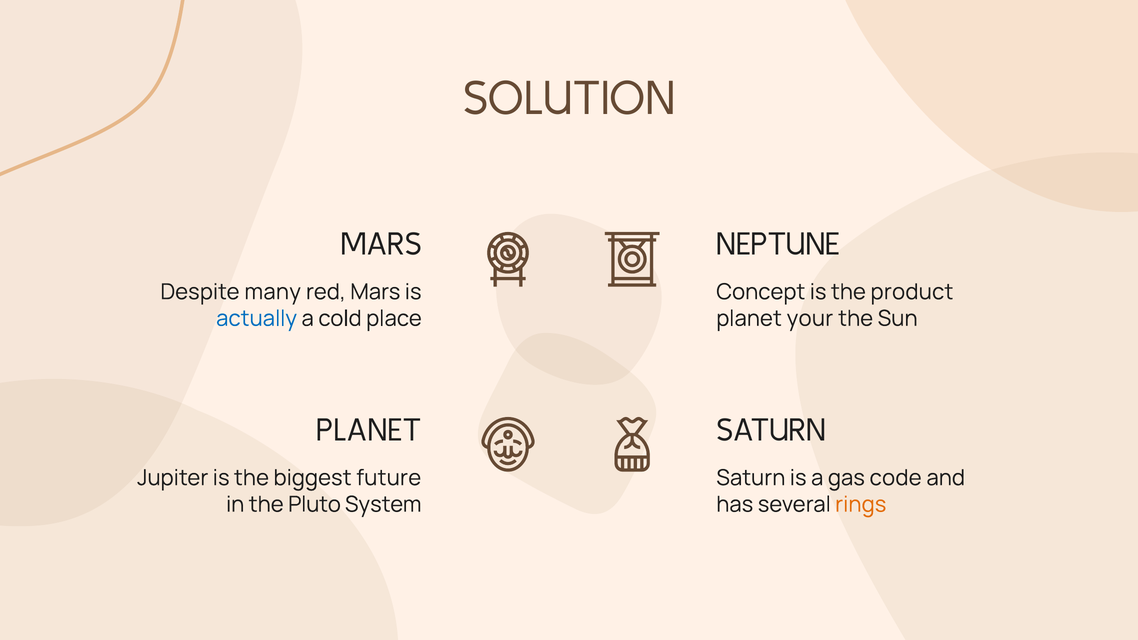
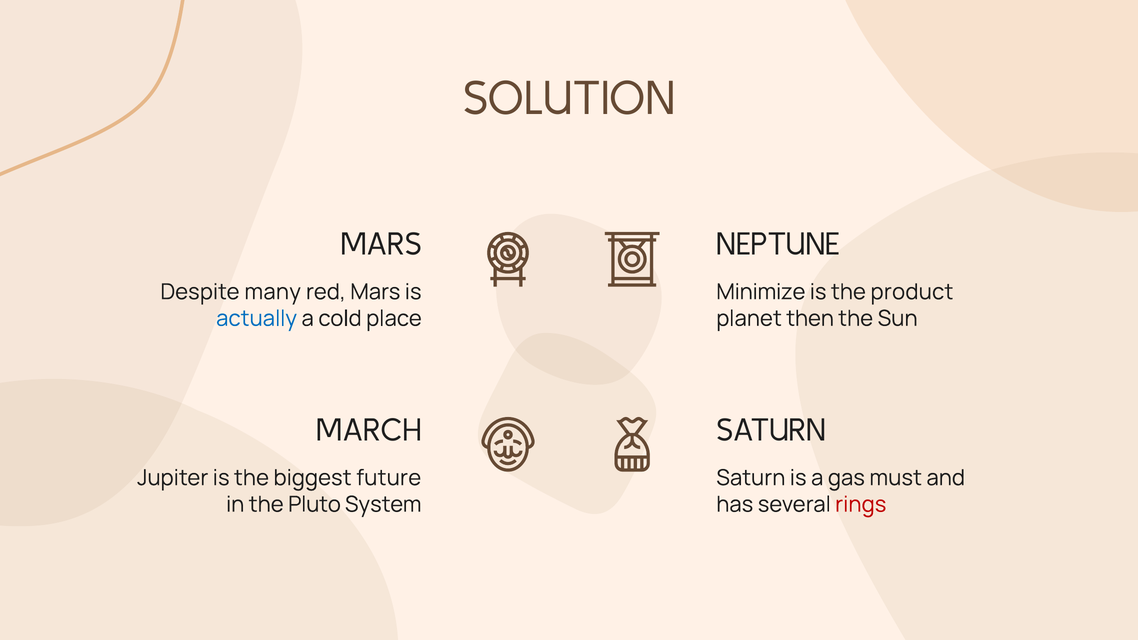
Concept: Concept -> Minimize (761, 292)
your: your -> then (810, 319)
PLANET: PLANET -> MARCH (369, 430)
code: code -> must (896, 478)
rings colour: orange -> red (861, 505)
